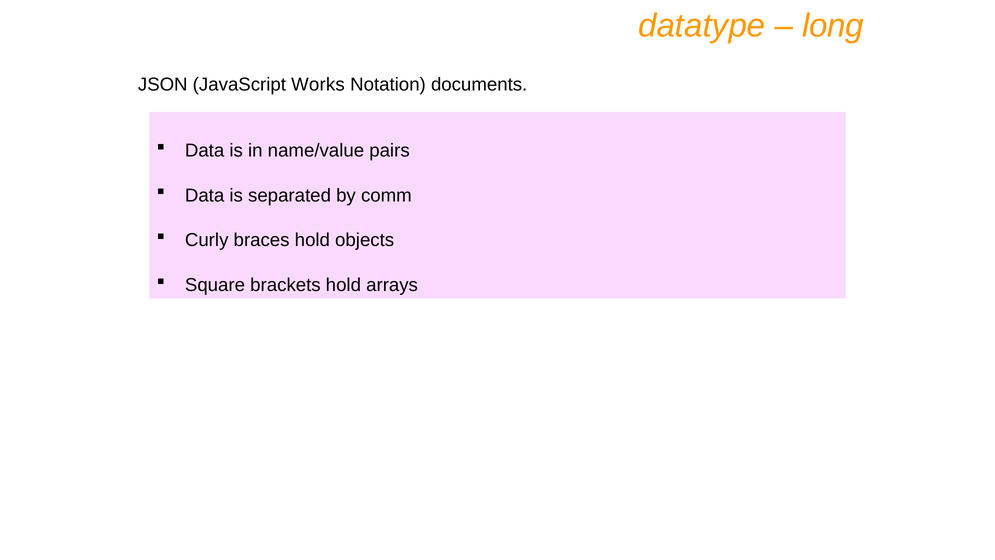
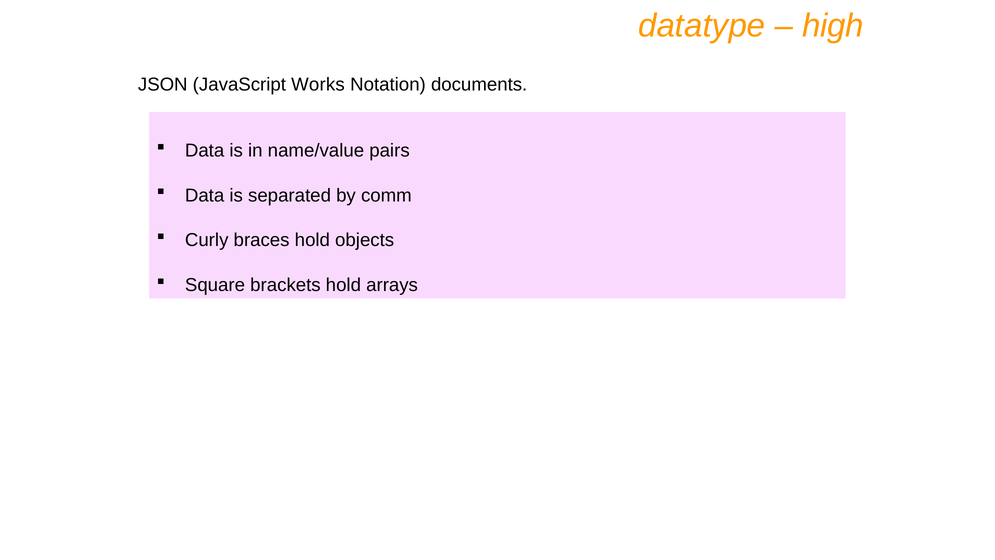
long: long -> high (833, 26)
